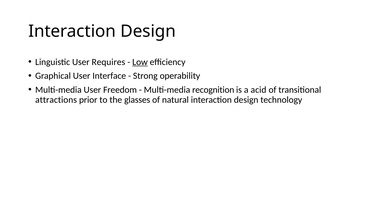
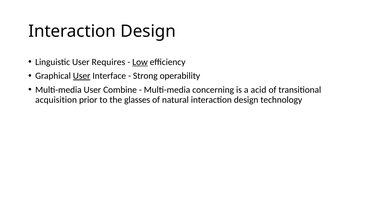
User underline: none -> present (82, 76)
Freedom: Freedom -> Combine (120, 90)
recognition: recognition -> concerning (213, 90)
attractions: attractions -> acquisition (56, 100)
